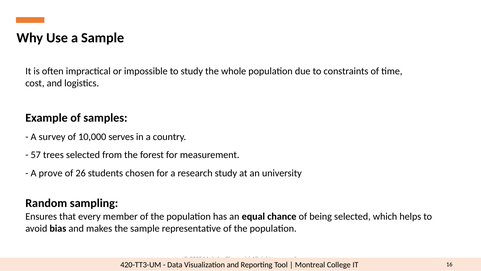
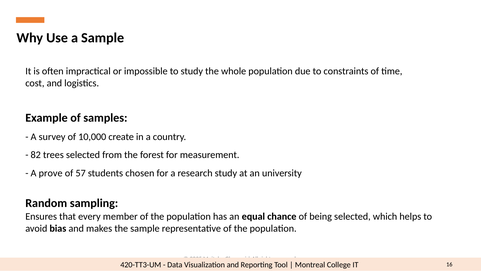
serves: serves -> create (121, 137)
57: 57 -> 82 (36, 155)
26: 26 -> 57 (81, 173)
